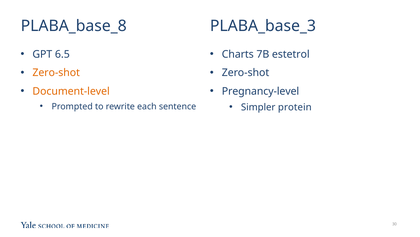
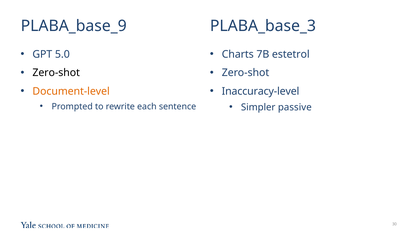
PLABA_base_8: PLABA_base_8 -> PLABA_base_9 (74, 26)
6.5: 6.5 -> 5.0 (62, 54)
Zero-shot colour: orange -> black (56, 73)
Pregnancy-level: Pregnancy-level -> Inaccuracy-level (261, 91)
protein: protein -> passive (295, 107)
